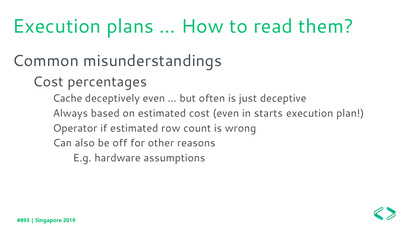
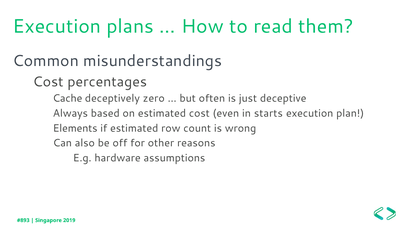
deceptively even: even -> zero (154, 98)
Operator: Operator -> Elements (75, 128)
